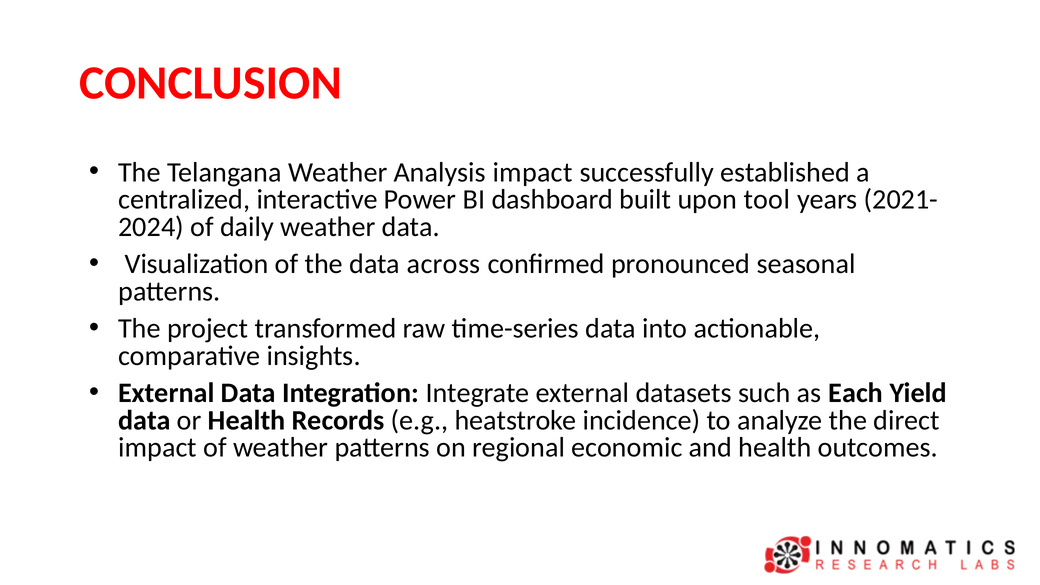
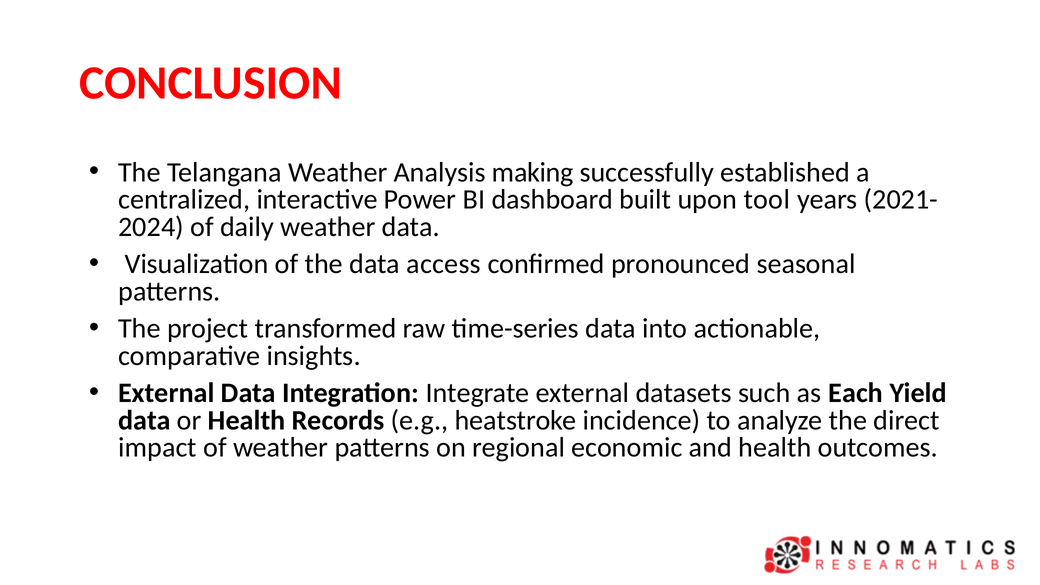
Analysis impact: impact -> making (533, 172)
across: across -> access (444, 264)
